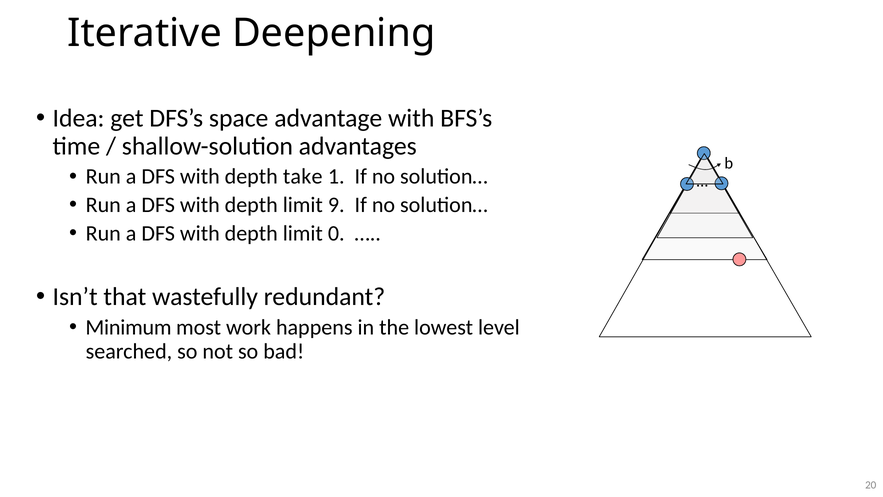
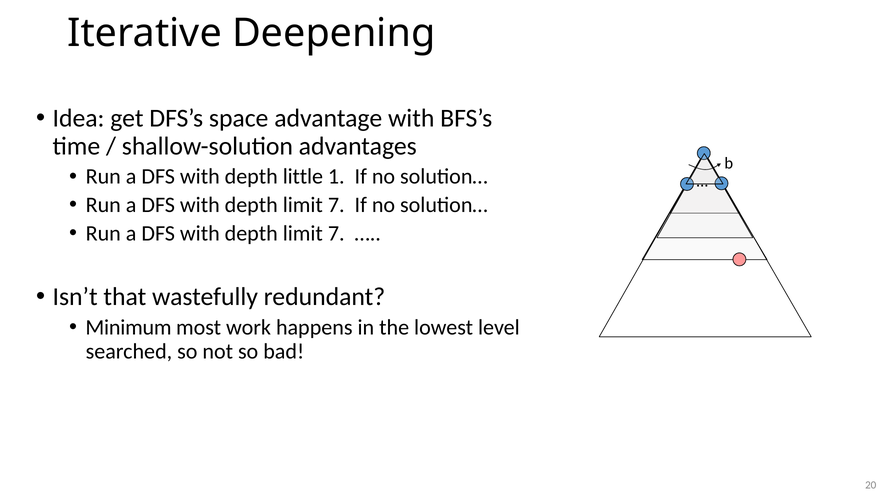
take: take -> little (303, 177)
9: 9 -> 7 (336, 205)
0: 0 -> 7 (336, 233)
